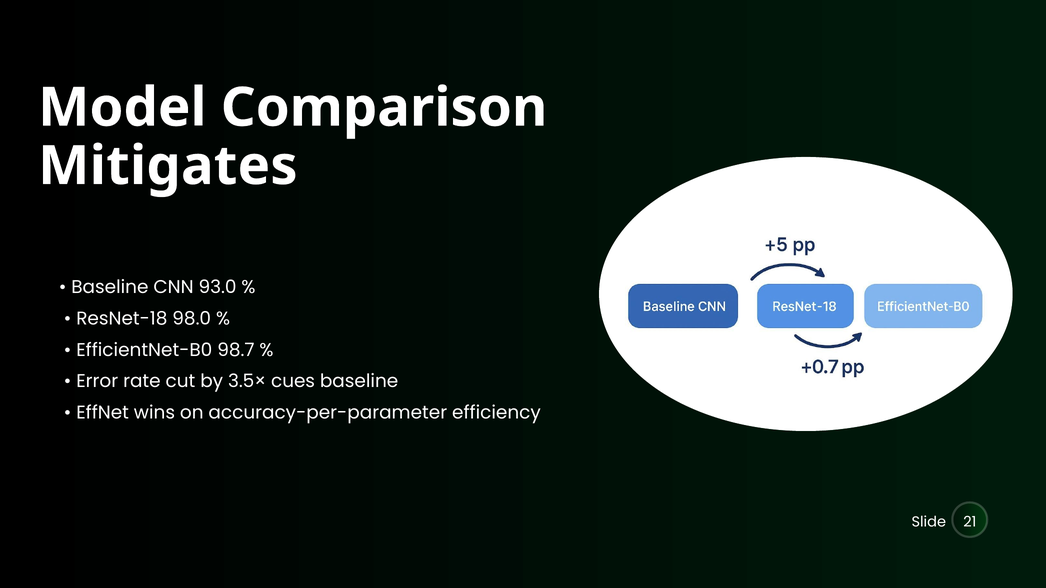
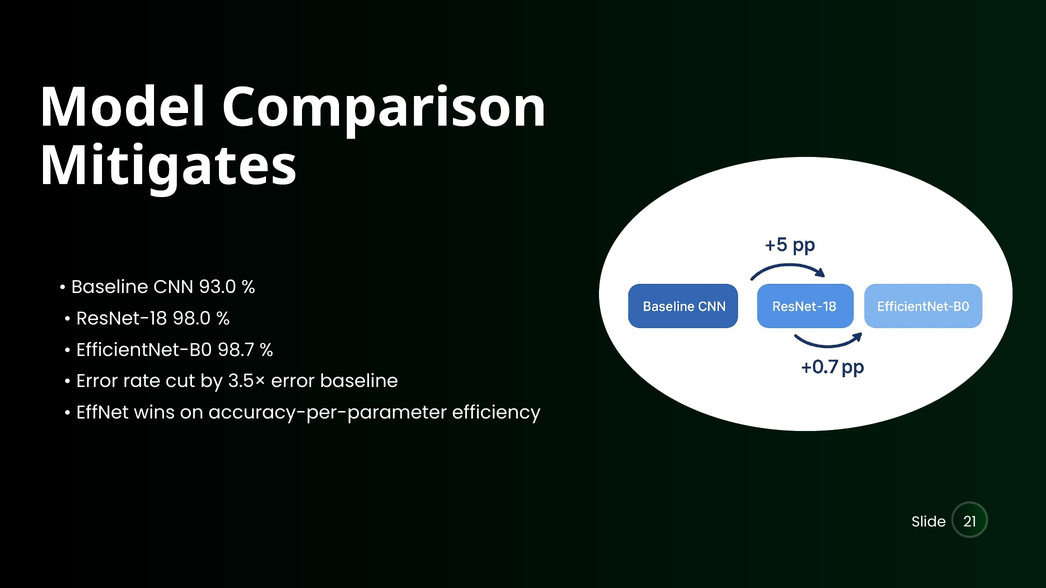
3.5× cues: cues -> error (293, 382)
